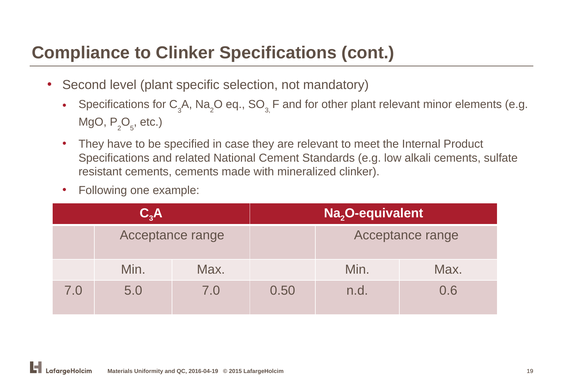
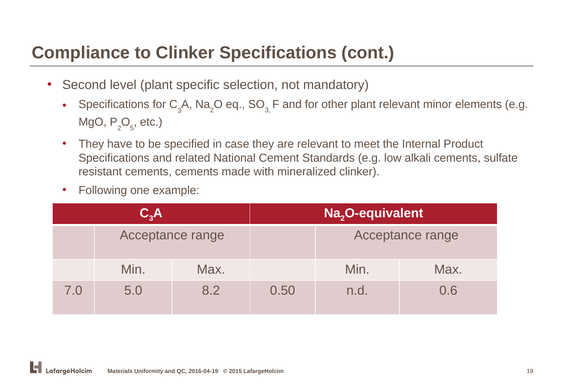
5.0 7.0: 7.0 -> 8.2 (211, 290)
